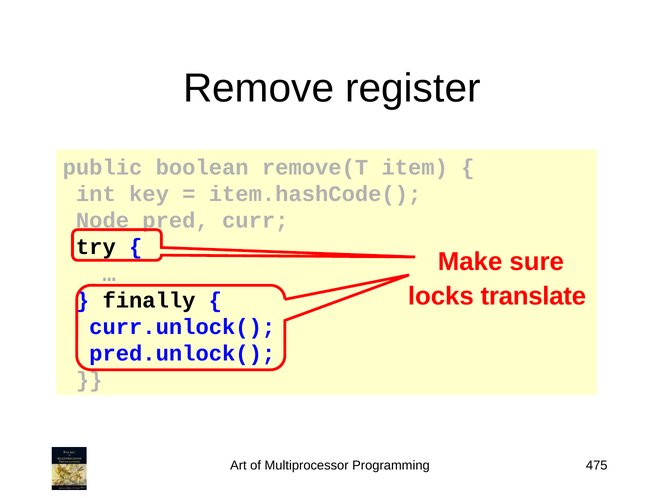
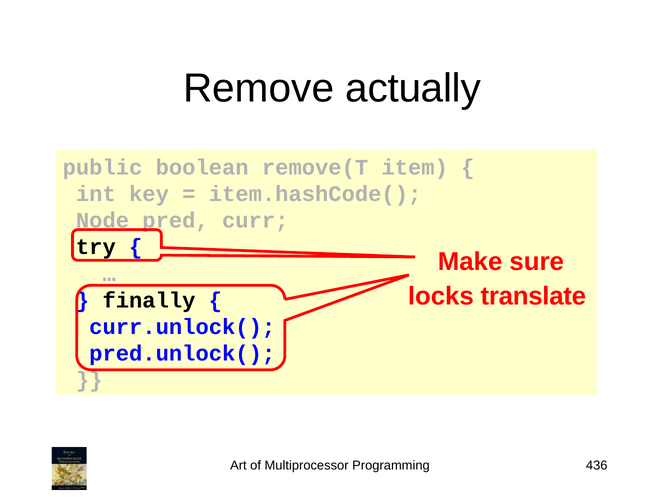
register: register -> actually (413, 89)
475: 475 -> 436 (597, 466)
